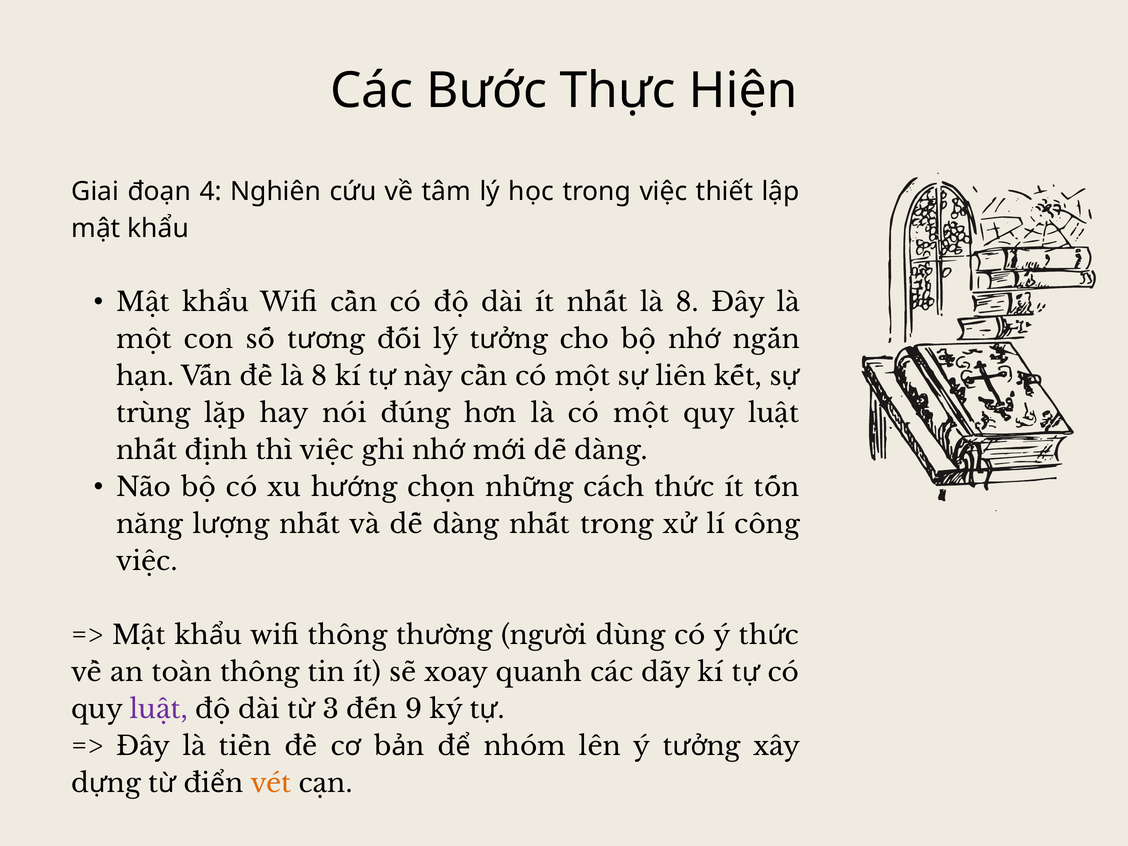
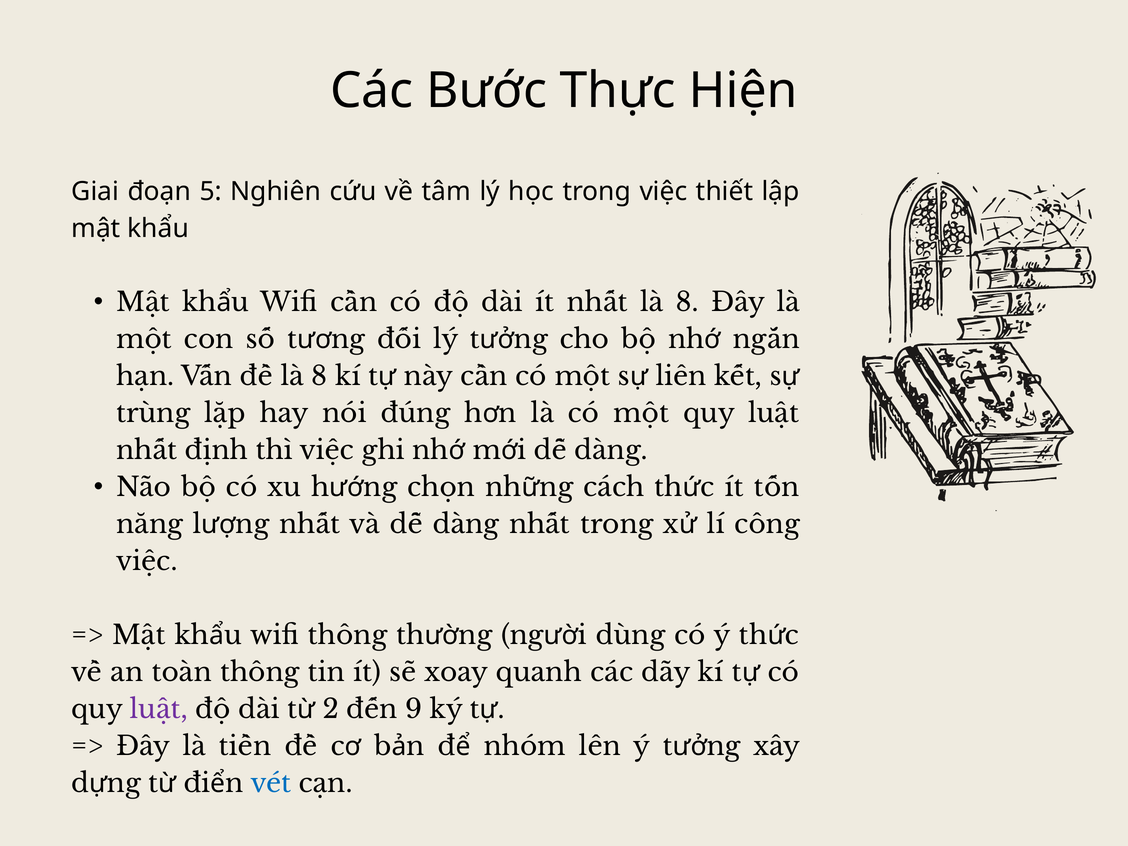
4: 4 -> 5 (211, 191)
3: 3 -> 2 (331, 710)
vét colour: orange -> blue (271, 784)
